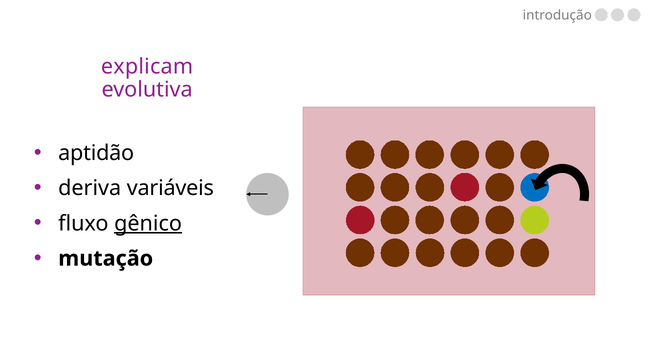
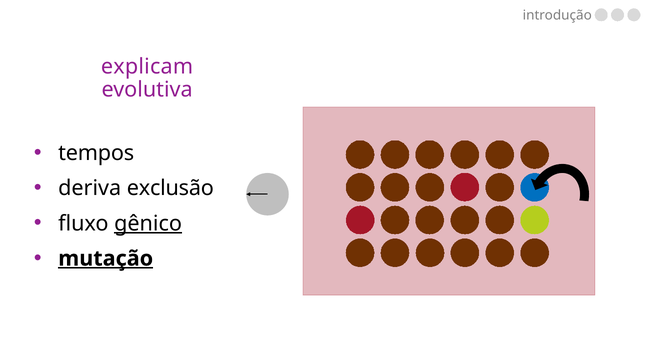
aptidão: aptidão -> tempos (96, 153)
variáveis: variáveis -> exclusão (170, 189)
mutação underline: none -> present (106, 259)
